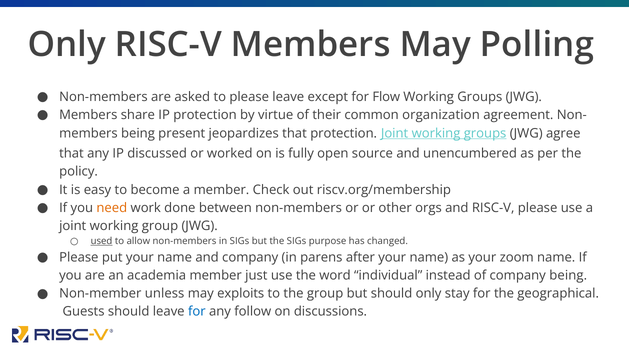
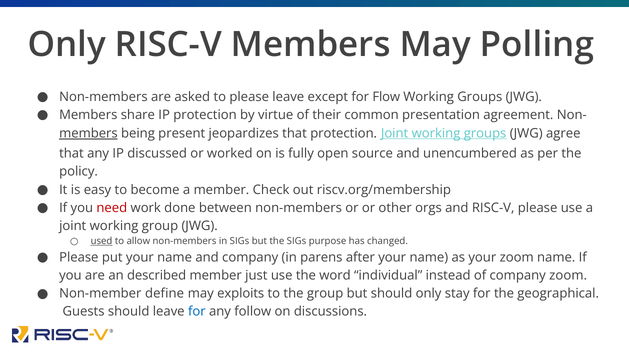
organization: organization -> presentation (441, 115)
members underline: none -> present (88, 133)
need colour: orange -> red (112, 208)
academia: academia -> described (157, 275)
company being: being -> zoom (568, 275)
unless: unless -> define (165, 293)
